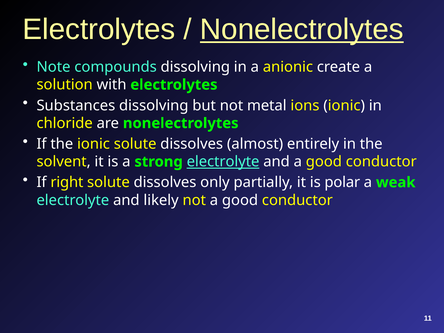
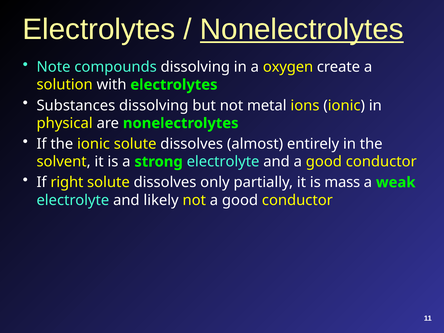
anionic: anionic -> oxygen (288, 67)
chloride: chloride -> physical (65, 123)
electrolyte underline: present -> none (223, 162)
polar: polar -> mass (342, 182)
